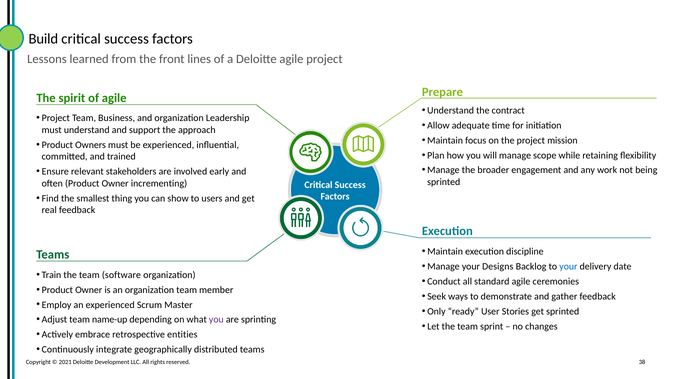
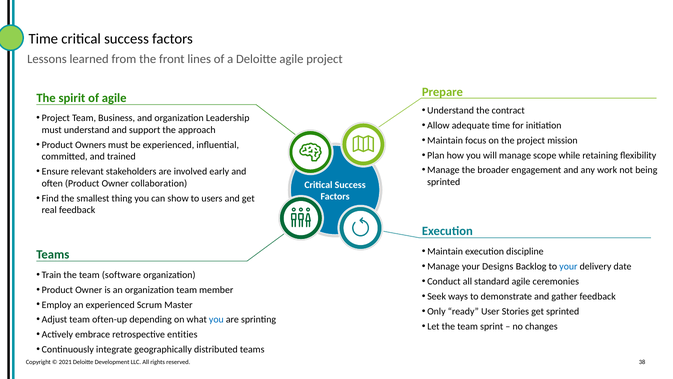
Build: Build -> Time (43, 39)
incrementing: incrementing -> collaboration (159, 183)
name-up: name-up -> often-up (110, 319)
you colour: purple -> blue (216, 319)
